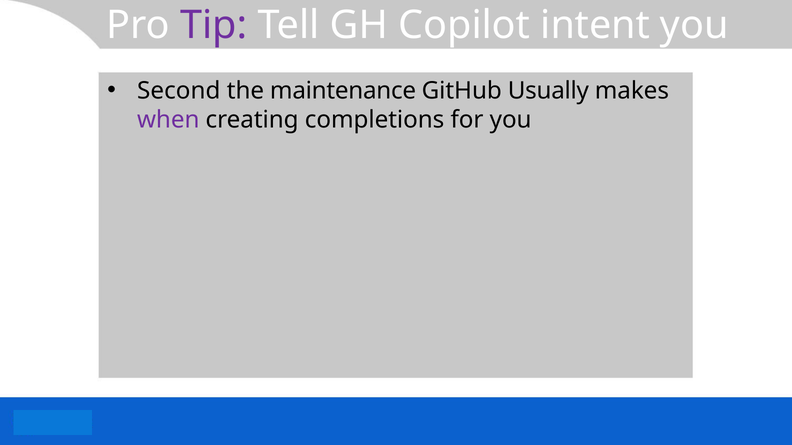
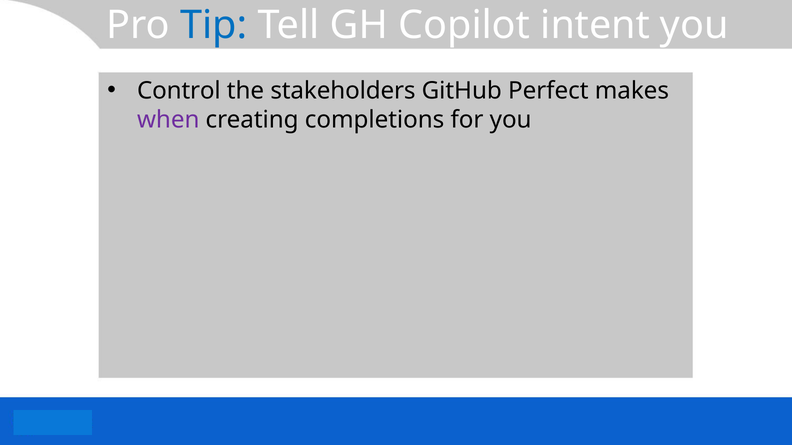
Tip colour: purple -> blue (214, 25)
Second: Second -> Control (179, 91)
maintenance: maintenance -> stakeholders (343, 91)
Usually: Usually -> Perfect (548, 91)
